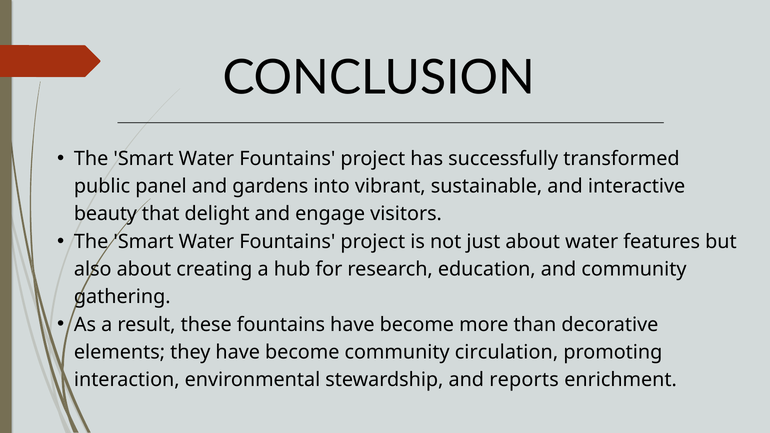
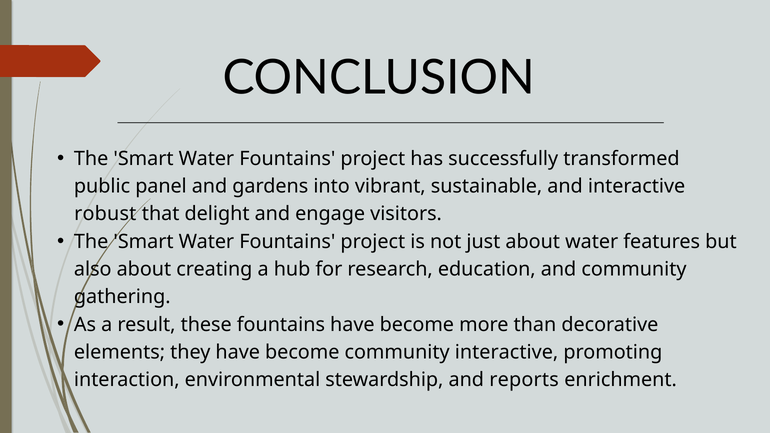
beauty: beauty -> robust (105, 214)
community circulation: circulation -> interactive (507, 352)
